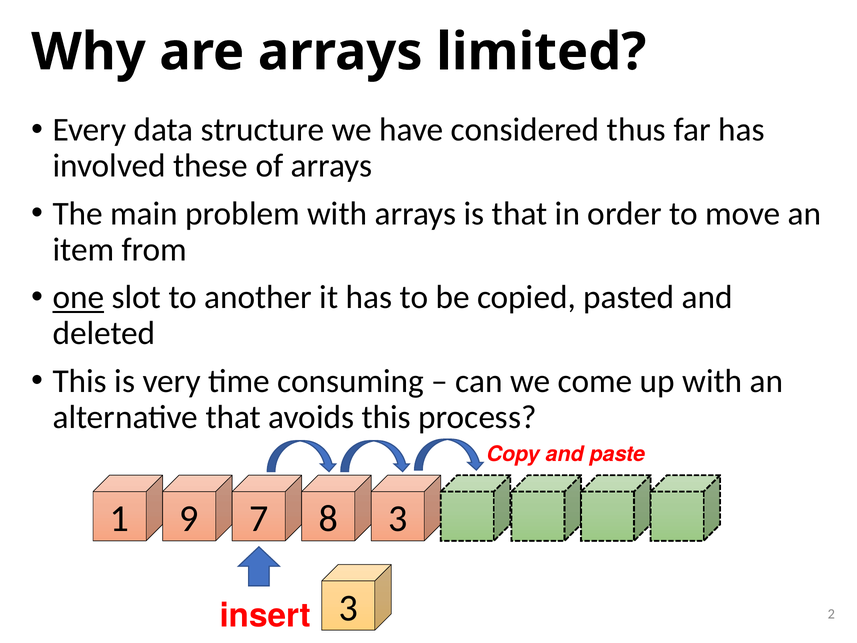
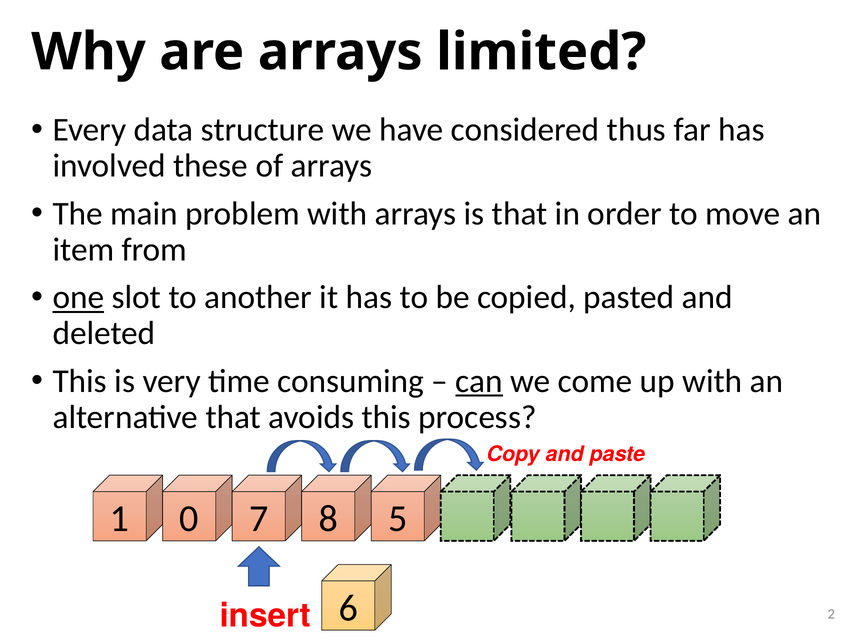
can underline: none -> present (479, 381)
9: 9 -> 0 (189, 519)
8 3: 3 -> 5 (398, 519)
insert 3: 3 -> 6 (348, 608)
